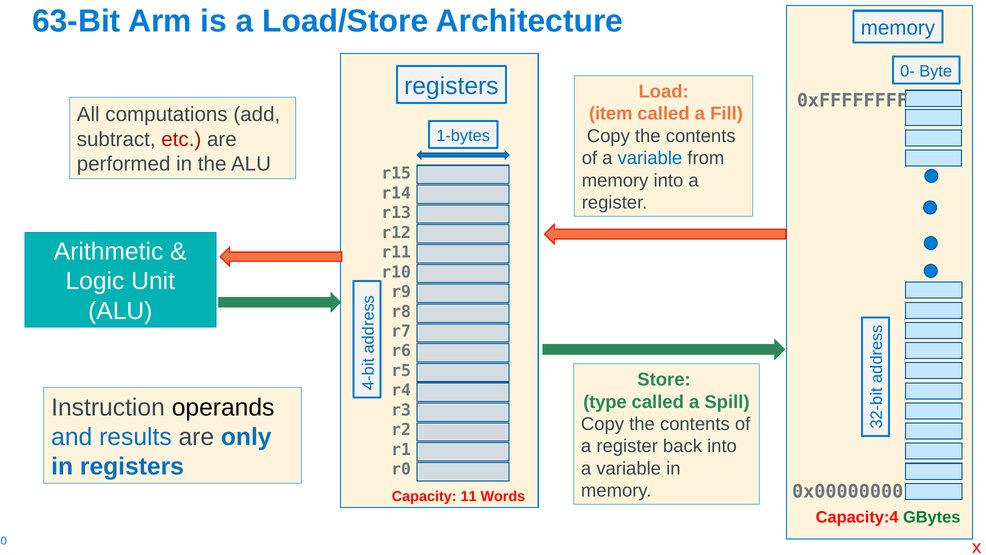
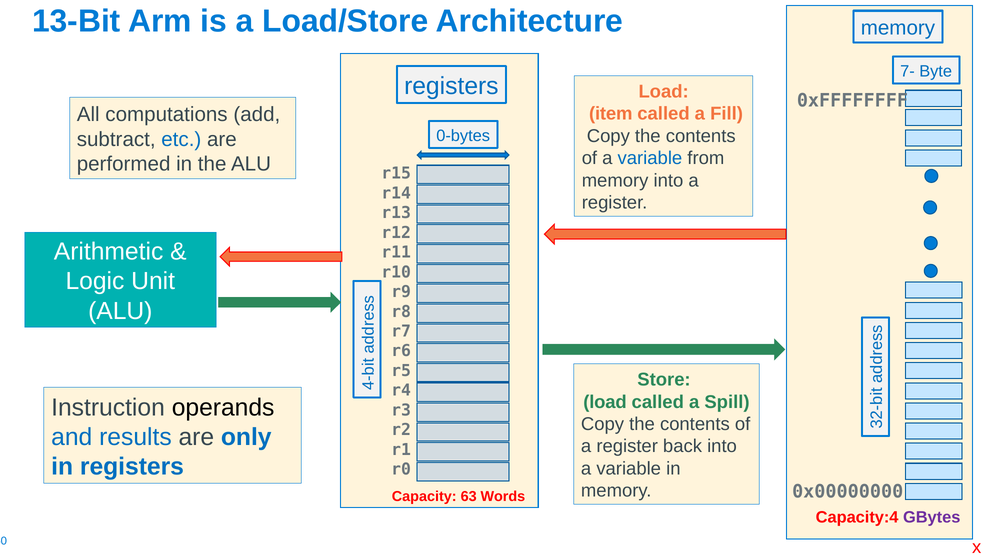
63-Bit: 63-Bit -> 13-Bit (76, 21)
0-: 0- -> 7- (907, 71)
1-bytes: 1-bytes -> 0-bytes (463, 135)
etc colour: red -> blue (181, 139)
type: type -> load (605, 402)
11: 11 -> 63 (469, 496)
GBytes colour: green -> purple (932, 517)
